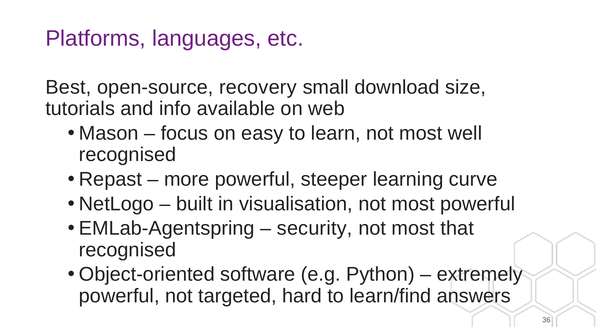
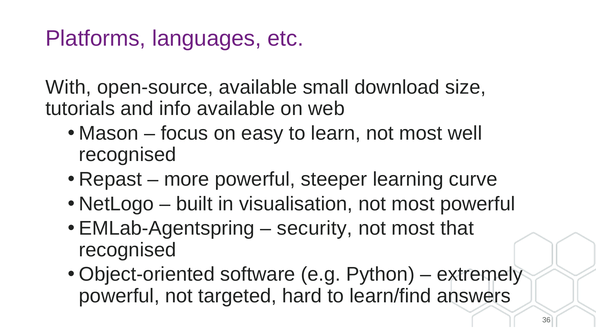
Best: Best -> With (68, 87)
open-source recovery: recovery -> available (258, 87)
